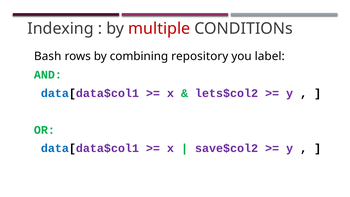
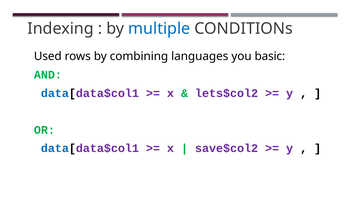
multiple colour: red -> blue (159, 29)
Bash: Bash -> Used (48, 56)
repository: repository -> languages (200, 56)
label: label -> basic (270, 56)
